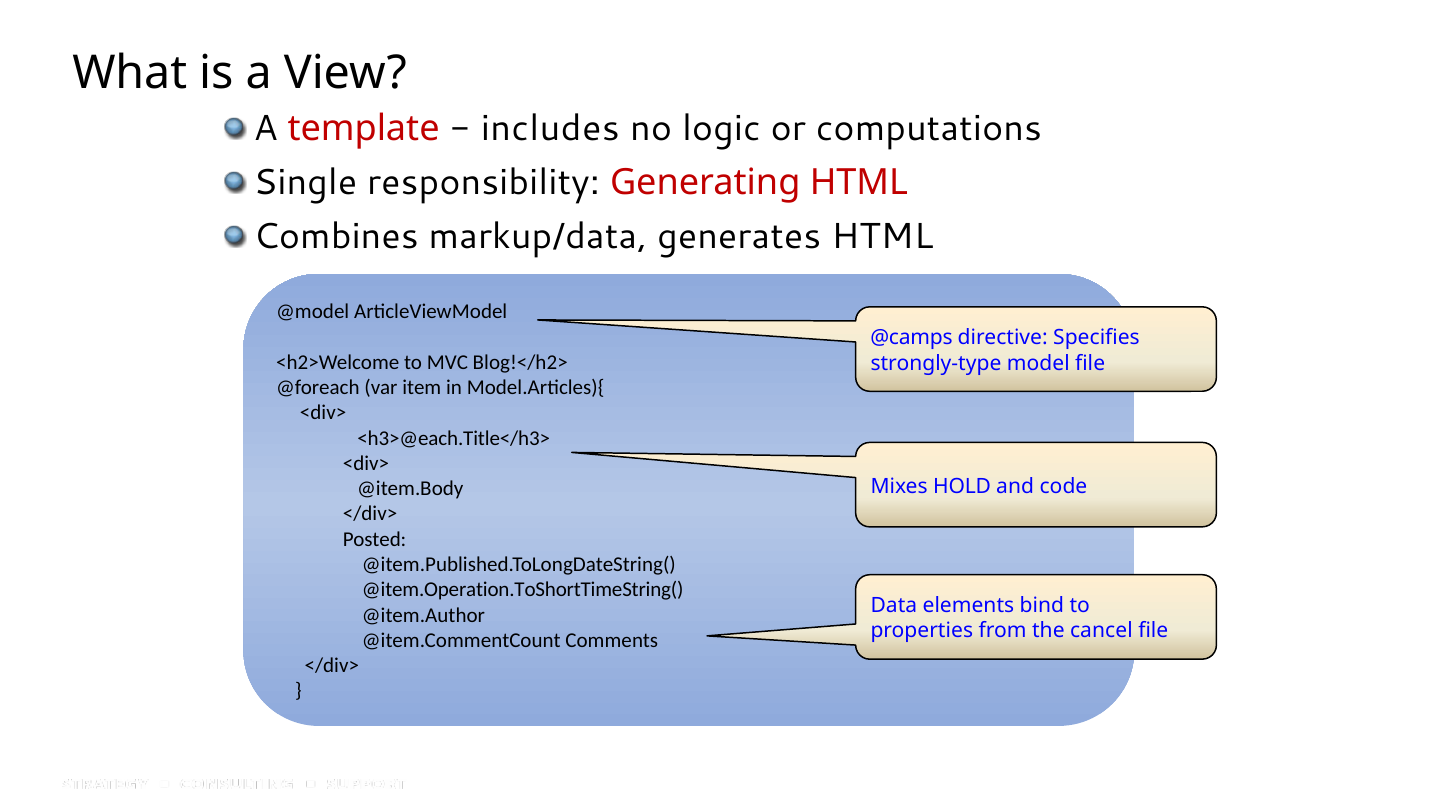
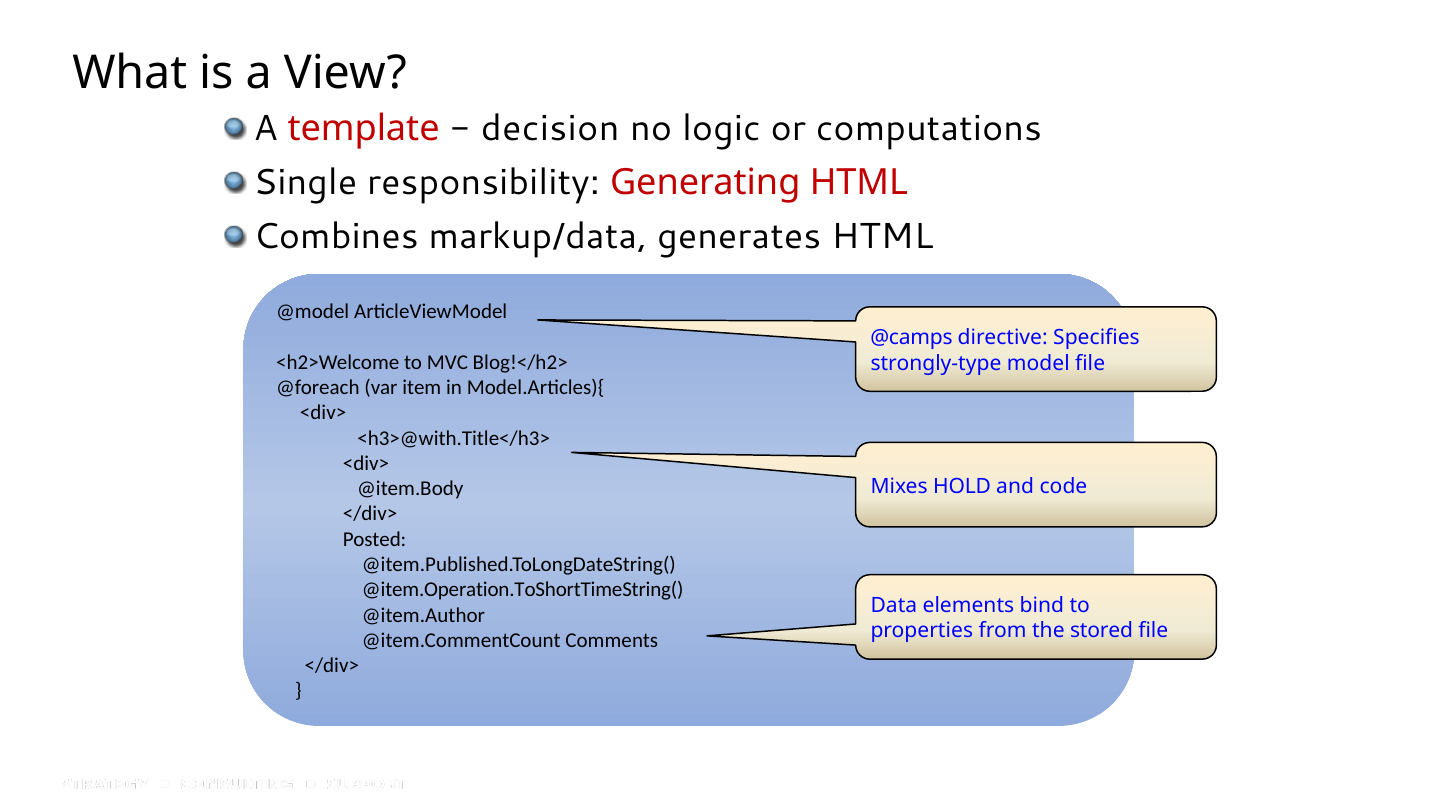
includes: includes -> decision (550, 129)
<h3>@each.Title</h3>: <h3>@each.Title</h3> -> <h3>@with.Title</h3> (454, 438)
cancel: cancel -> stored (1102, 631)
